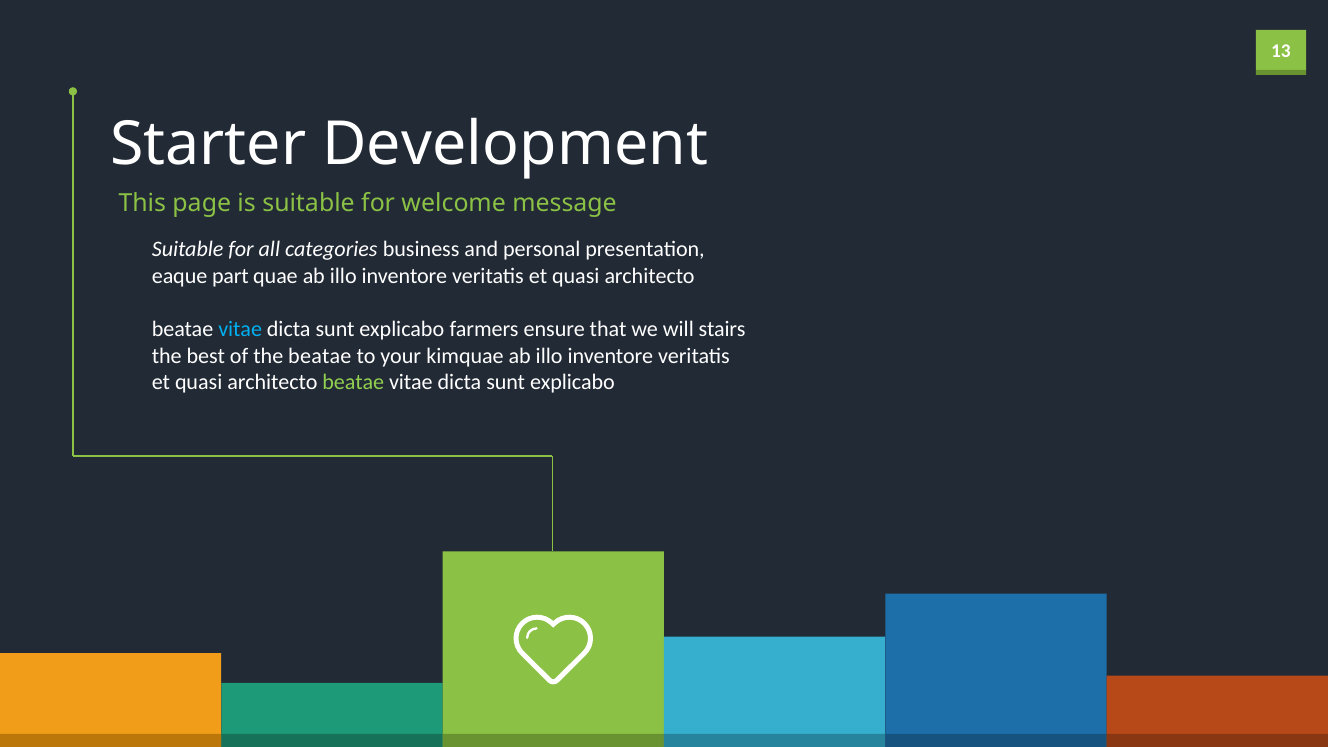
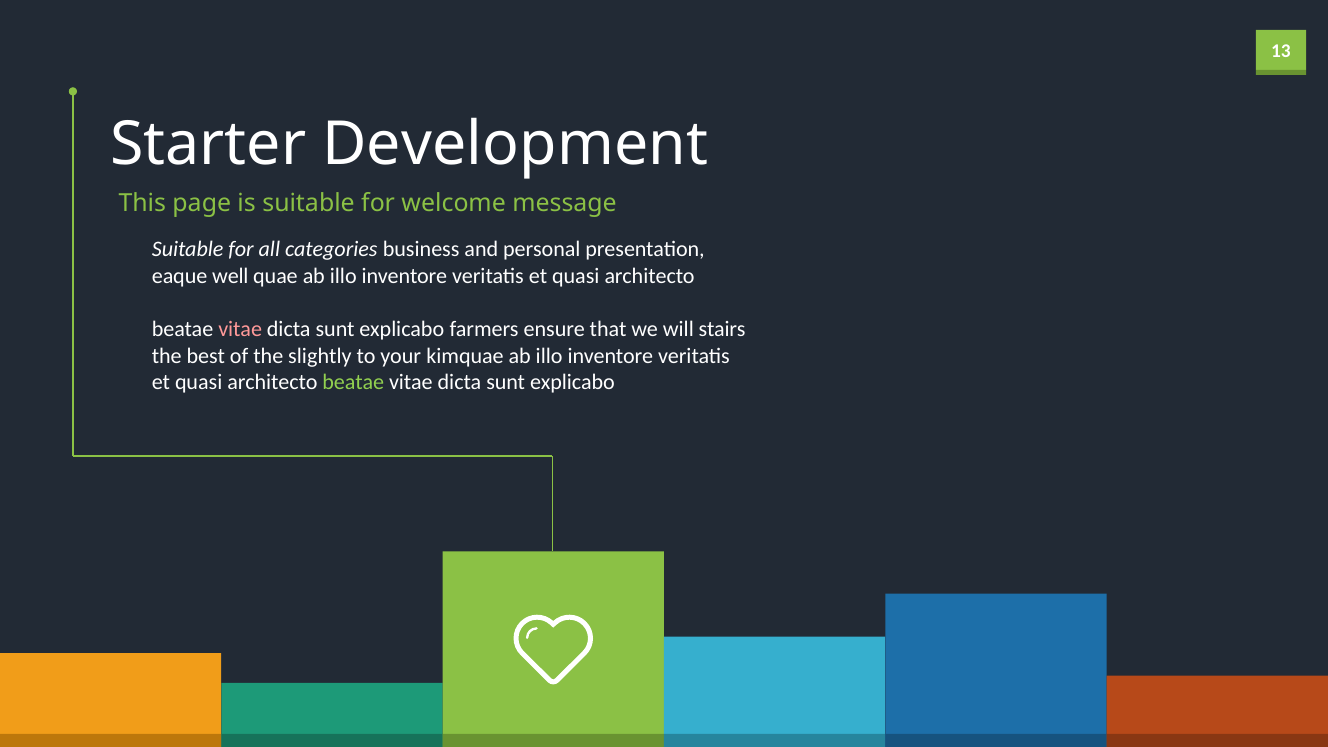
part: part -> well (230, 276)
vitae colour: light blue -> pink (240, 329)
the beatae: beatae -> slightly (320, 356)
